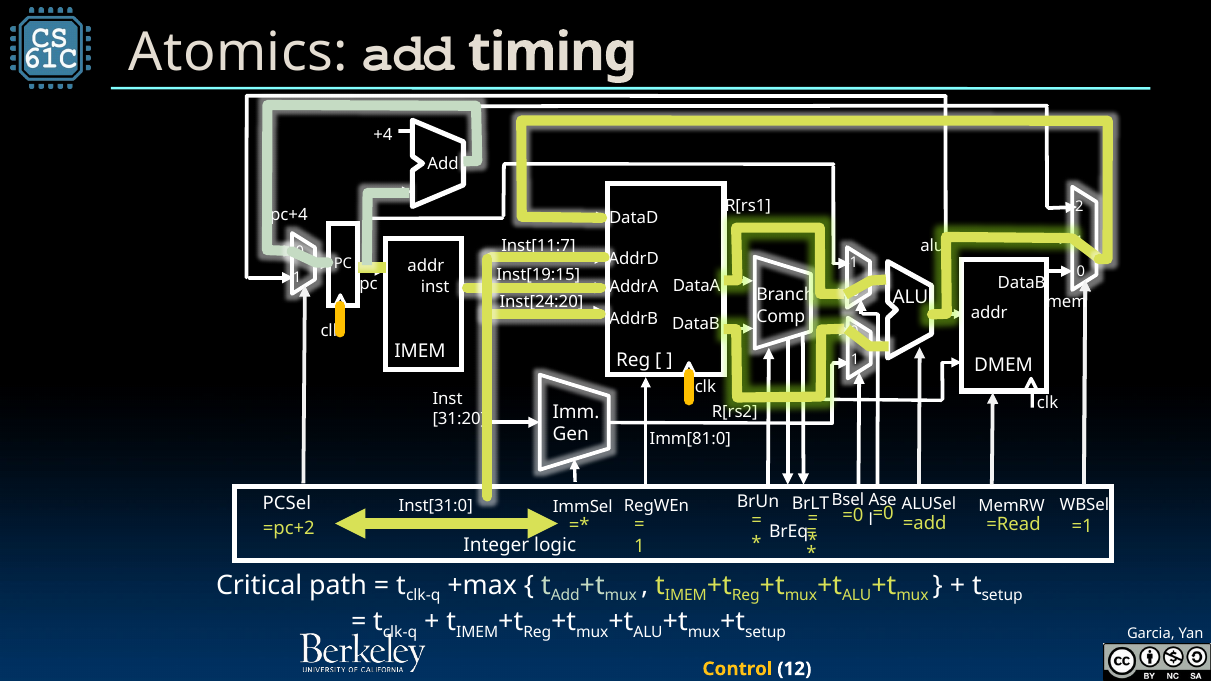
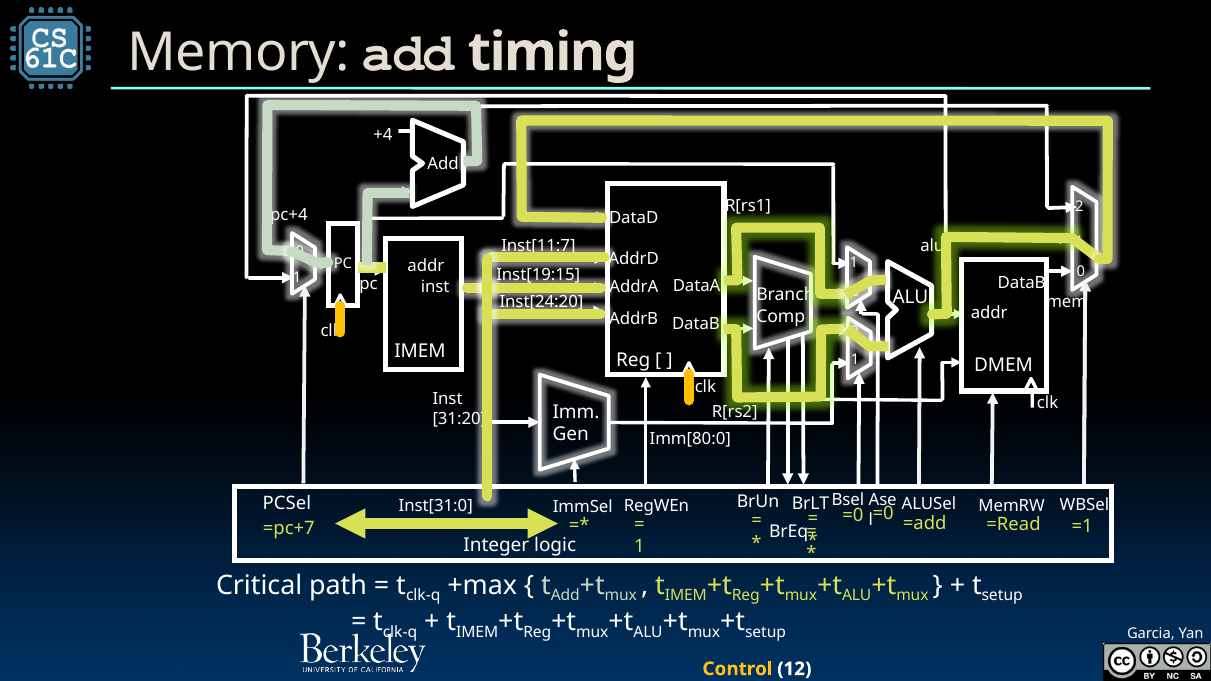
Atomics: Atomics -> Memory (239, 52)
Imm[81:0: Imm[81:0 -> Imm[80:0 (690, 439)
=pc+2: =pc+2 -> =pc+7 (289, 528)
